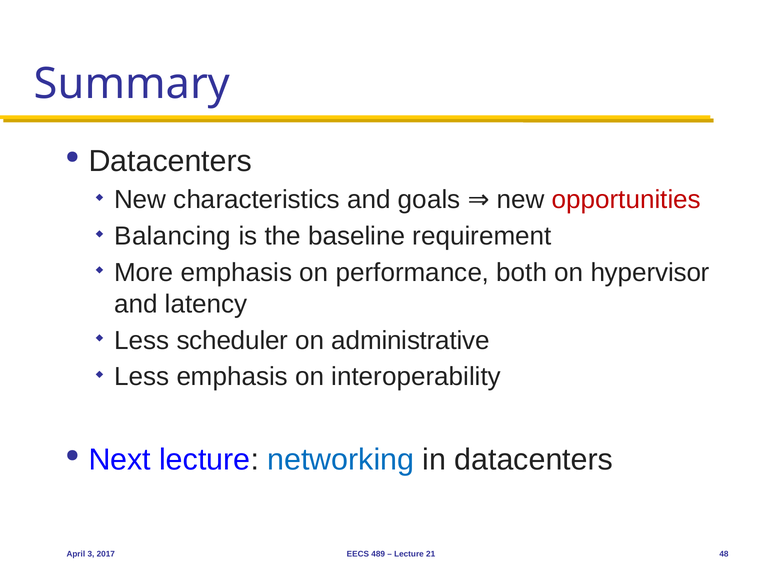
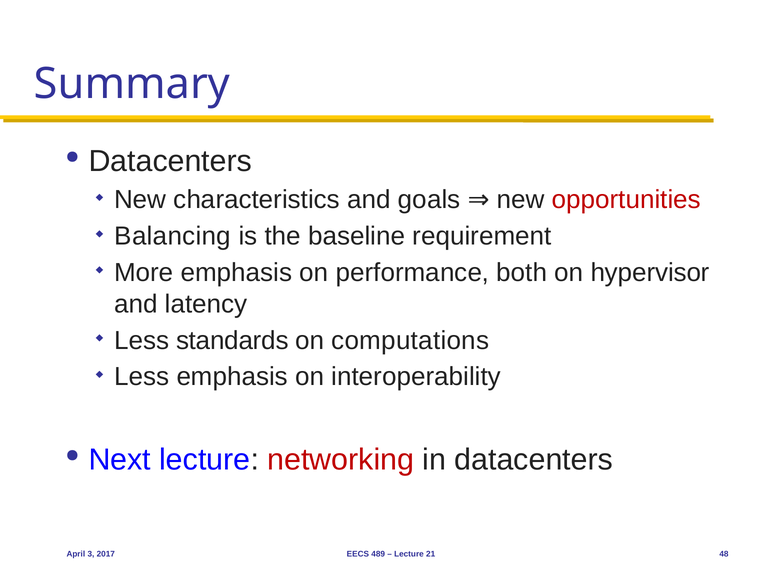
scheduler: scheduler -> standards (232, 341)
administrative: administrative -> computations (410, 341)
networking colour: blue -> red (341, 460)
